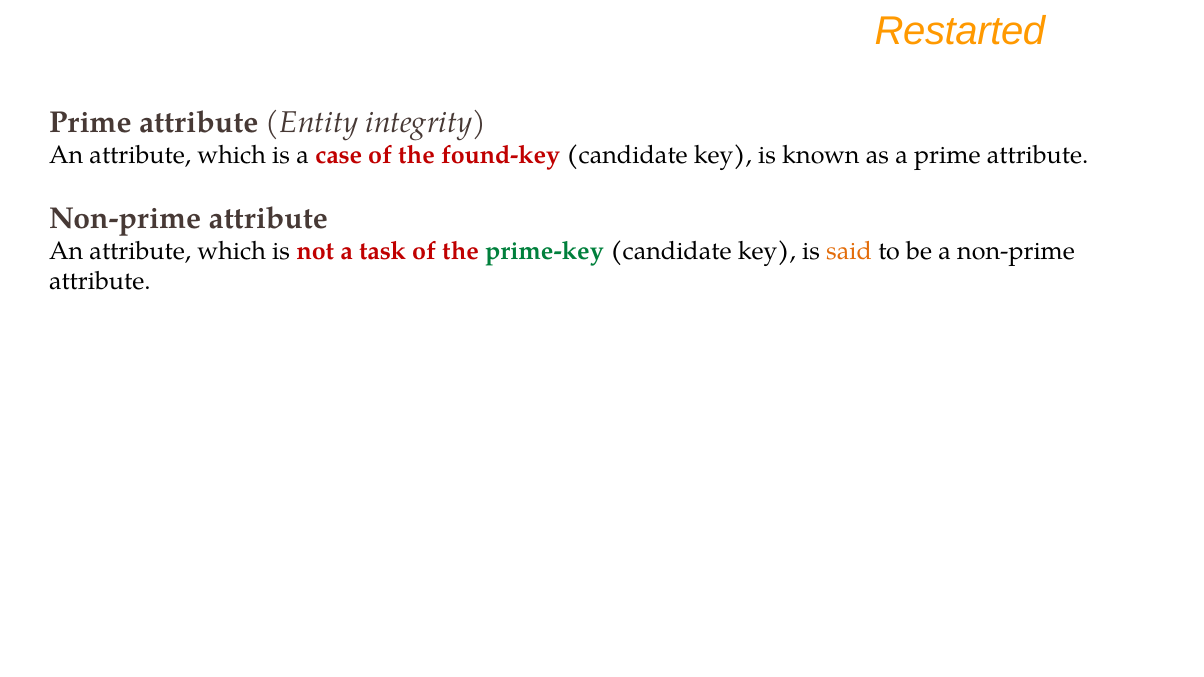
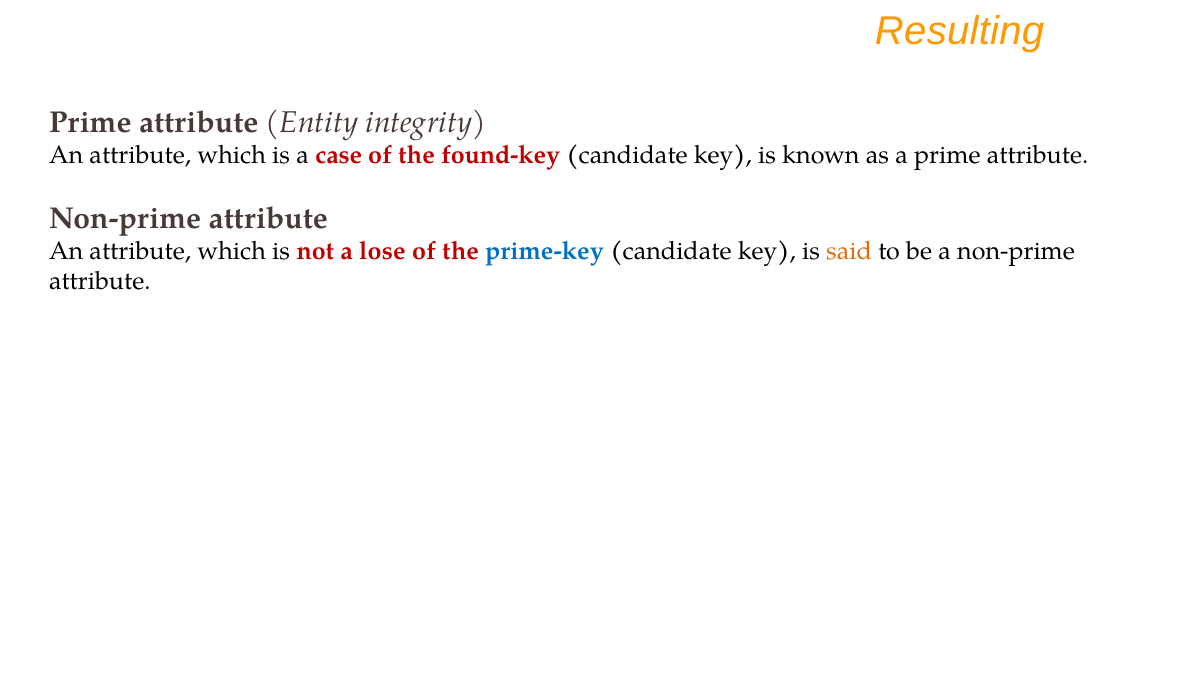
Restarted: Restarted -> Resulting (960, 31)
task: task -> lose (382, 252)
prime-key colour: green -> blue (544, 252)
